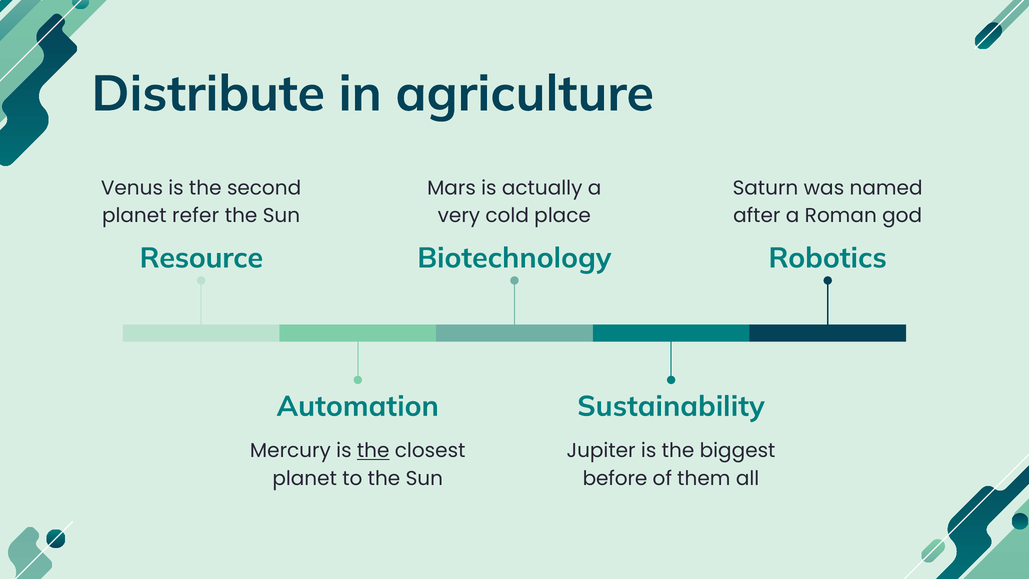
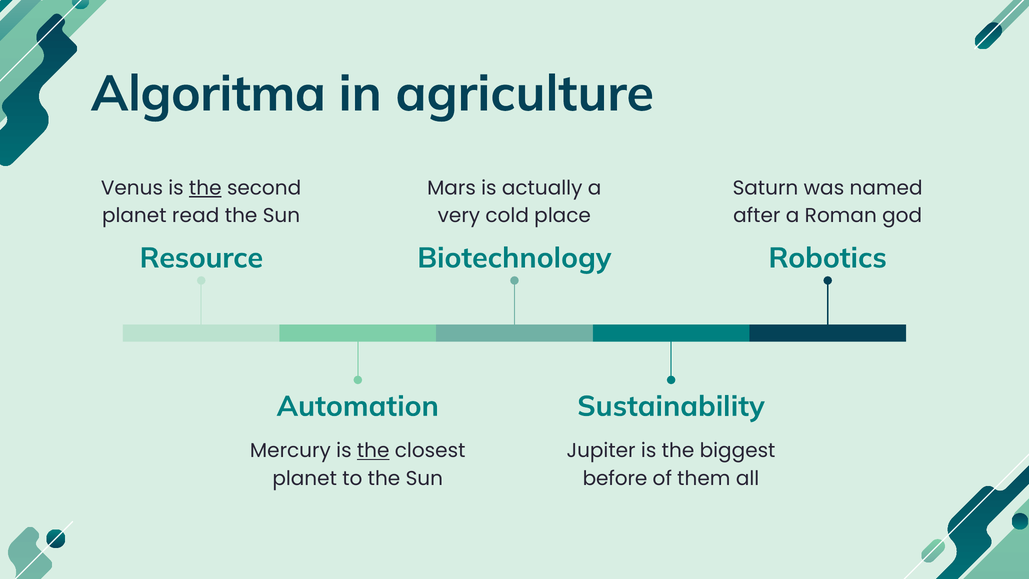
Distribute: Distribute -> Algoritma (208, 94)
the underline: none -> present (205, 188)
refer: refer -> read (196, 216)
